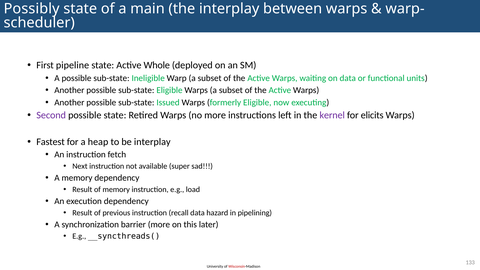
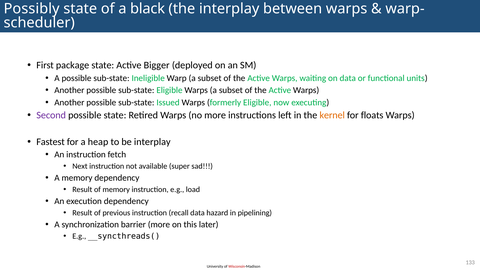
main: main -> black (148, 9)
pipeline: pipeline -> package (73, 65)
Whole: Whole -> Bigger (157, 65)
kernel colour: purple -> orange (332, 115)
elicits: elicits -> floats (372, 115)
